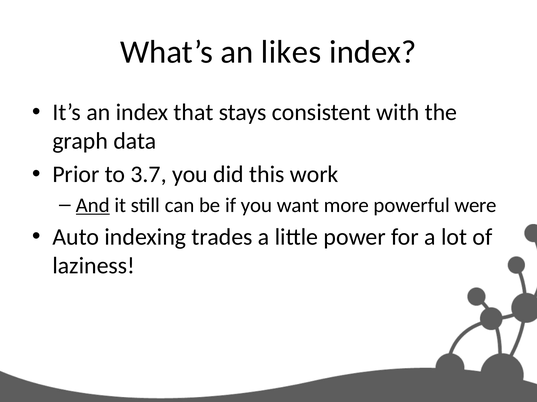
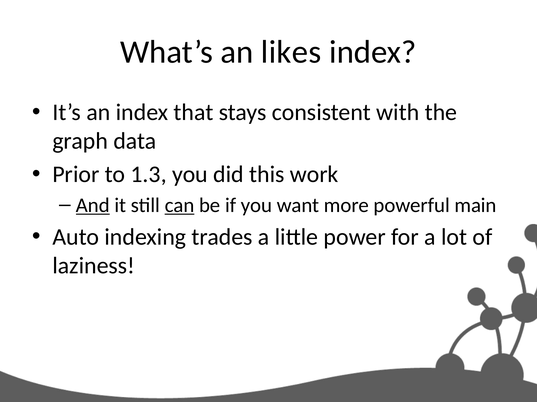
3.7: 3.7 -> 1.3 (149, 175)
can underline: none -> present (180, 206)
were: were -> main (475, 206)
